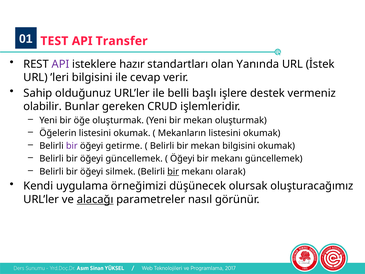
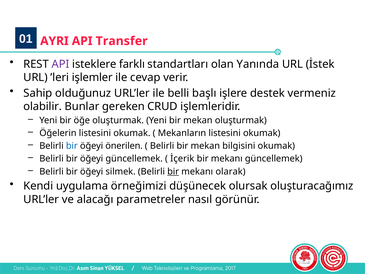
TEST: TEST -> AYRI (54, 41)
hazır: hazır -> farklı (132, 64)
’leri bilgisini: bilgisini -> işlemler (92, 77)
bir colour: purple -> blue (72, 146)
getirme: getirme -> önerilen (124, 146)
Öğeyi: Öğeyi -> İçerik (182, 159)
alacağı underline: present -> none (95, 199)
